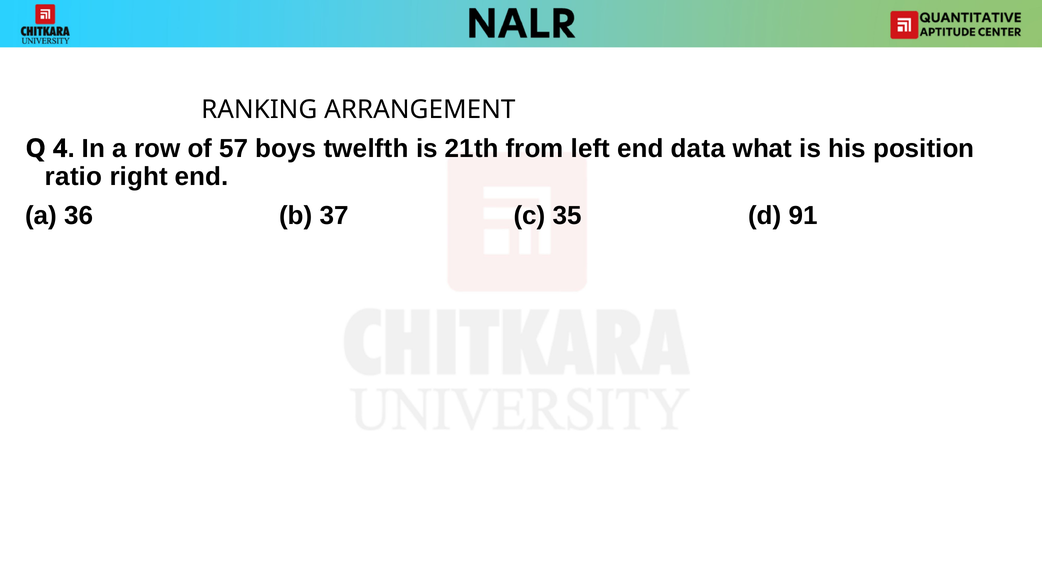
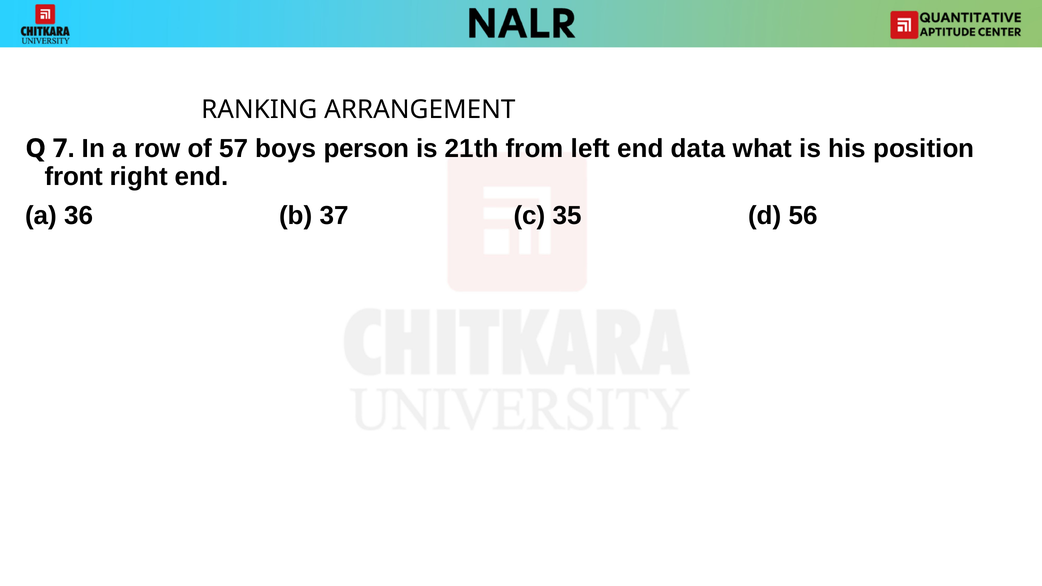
4: 4 -> 7 (60, 148)
twelfth: twelfth -> person (366, 148)
ratio: ratio -> front (74, 177)
91: 91 -> 56 (803, 216)
